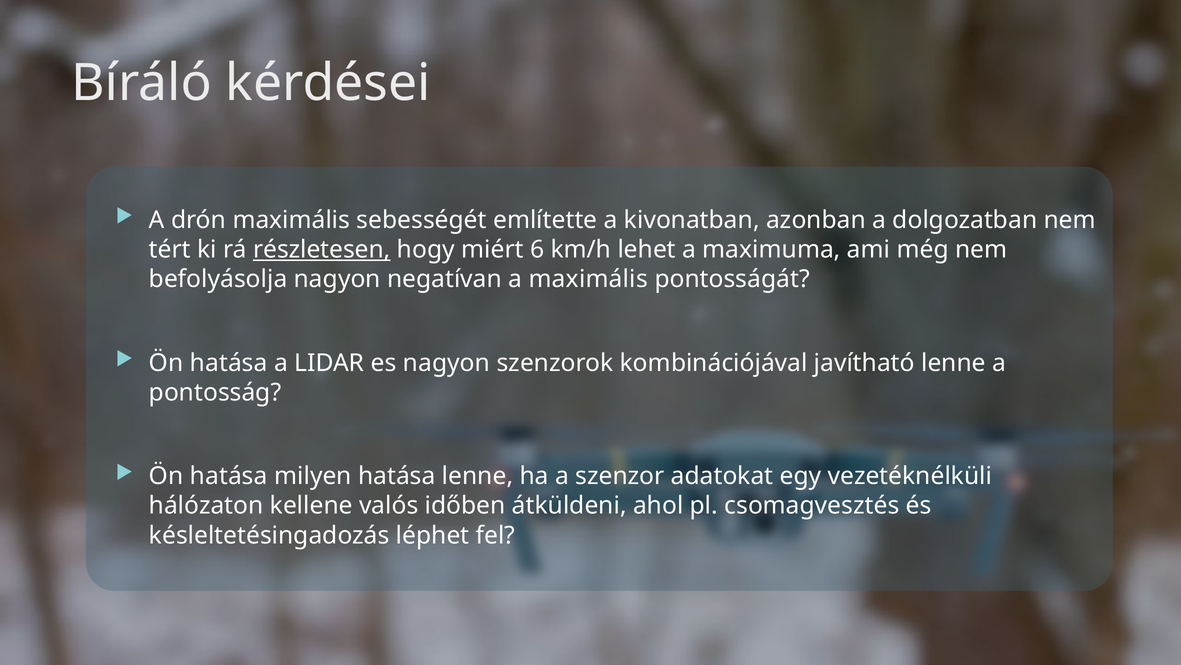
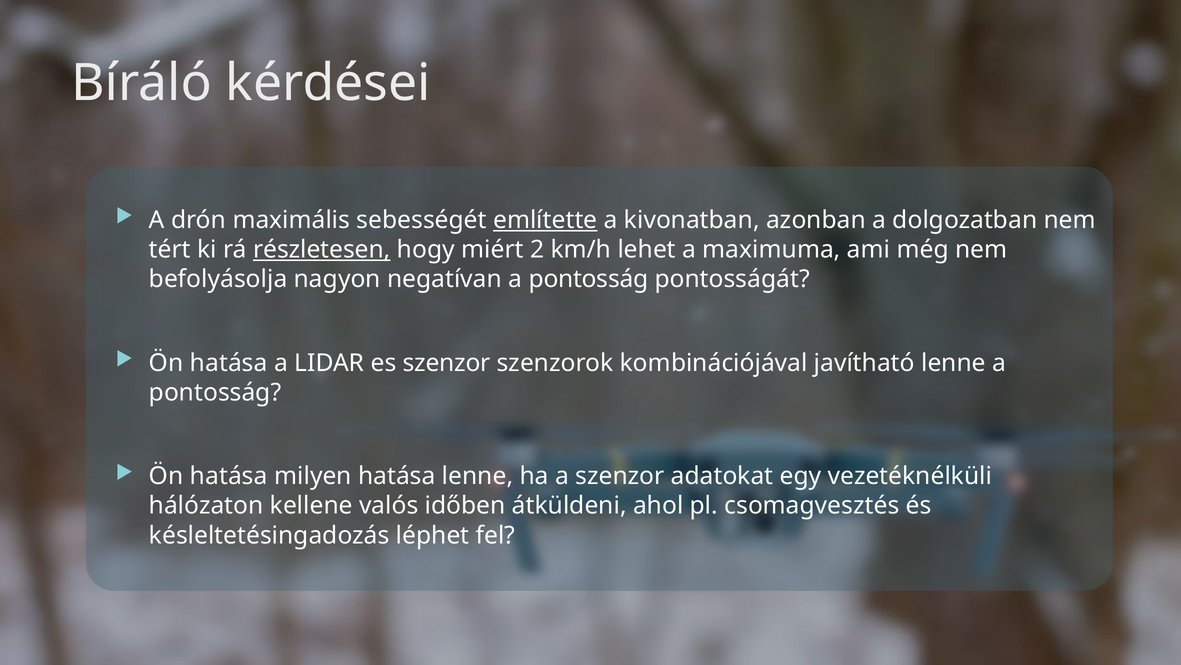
említette underline: none -> present (545, 220)
6: 6 -> 2 (537, 249)
negatívan a maximális: maximális -> pontosság (588, 279)
es nagyon: nagyon -> szenzor (447, 363)
